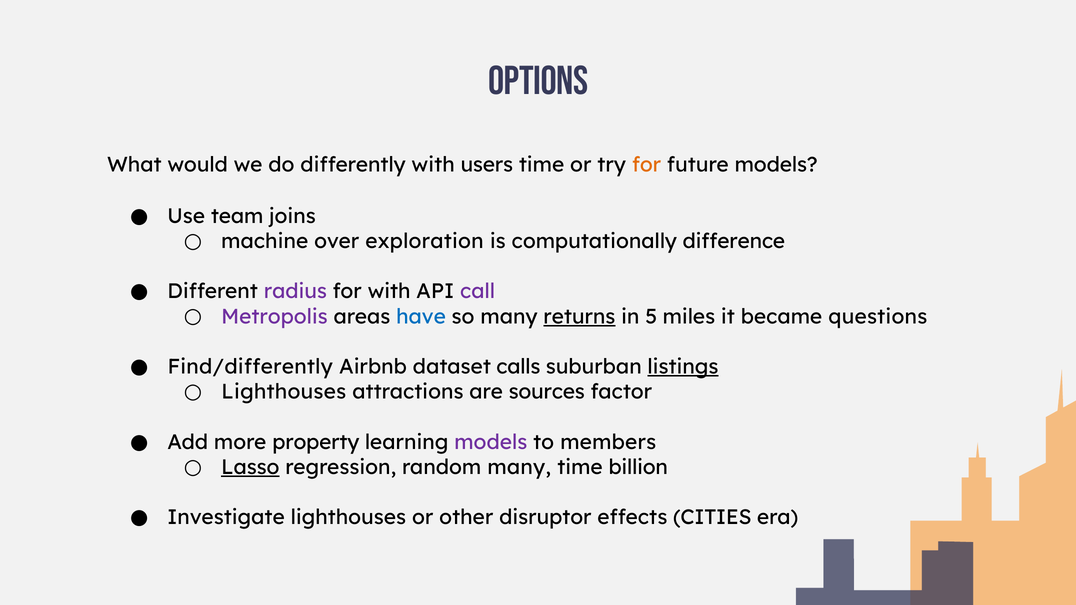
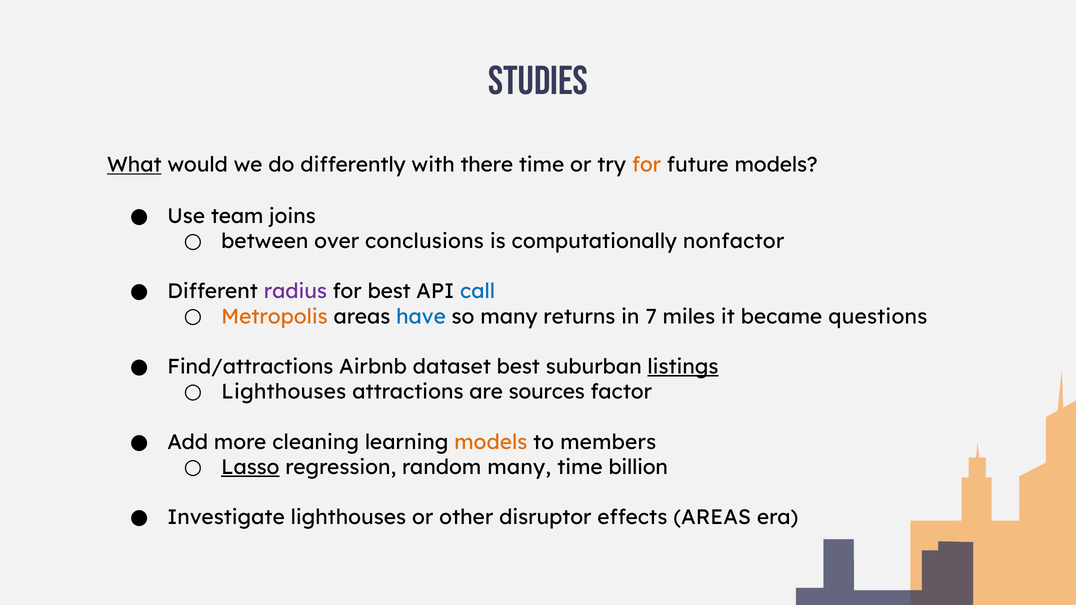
options: options -> studies (538, 81)
What underline: none -> present (134, 165)
users: users -> there (487, 165)
machine: machine -> between (265, 241)
exploration: exploration -> conclusions (424, 241)
difference: difference -> nonfactor (734, 241)
for with: with -> best (389, 292)
call colour: purple -> blue (478, 292)
Metropolis colour: purple -> orange (274, 317)
returns underline: present -> none (579, 317)
5: 5 -> 7 (651, 317)
Find/differently: Find/differently -> Find/attractions (250, 367)
dataset calls: calls -> best (518, 367)
property: property -> cleaning (316, 442)
models colour: purple -> orange (491, 442)
effects CITIES: CITIES -> AREAS (712, 518)
